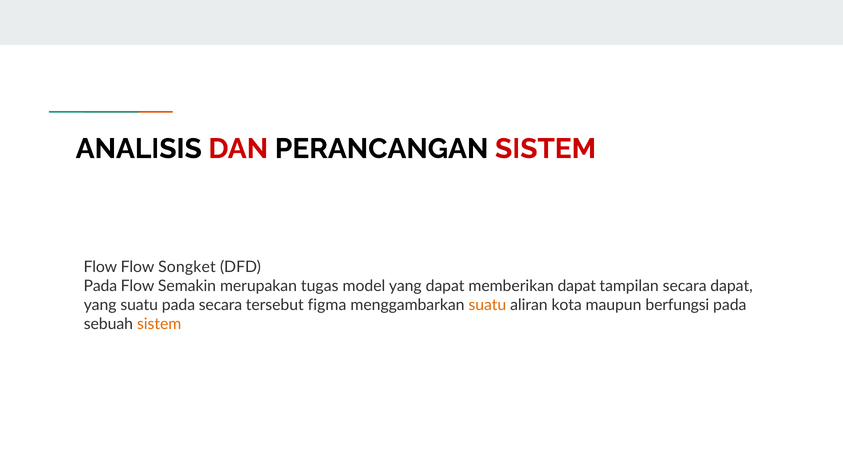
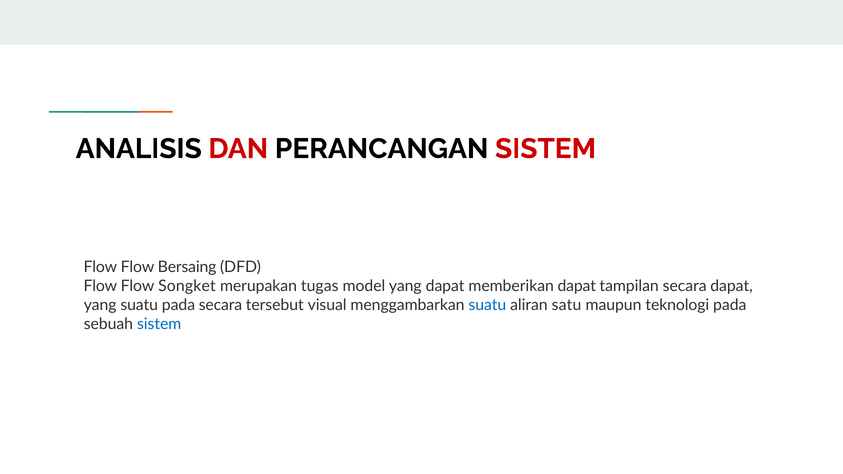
Songket: Songket -> Bersaing (187, 267)
Pada: Pada -> Flow (100, 286)
Semakin: Semakin -> Songket (187, 286)
figma: figma -> visual (327, 305)
suatu colour: orange -> blue (487, 305)
kota: kota -> satu (567, 305)
berfungsi: berfungsi -> teknologi (677, 305)
sistem colour: orange -> blue (159, 324)
